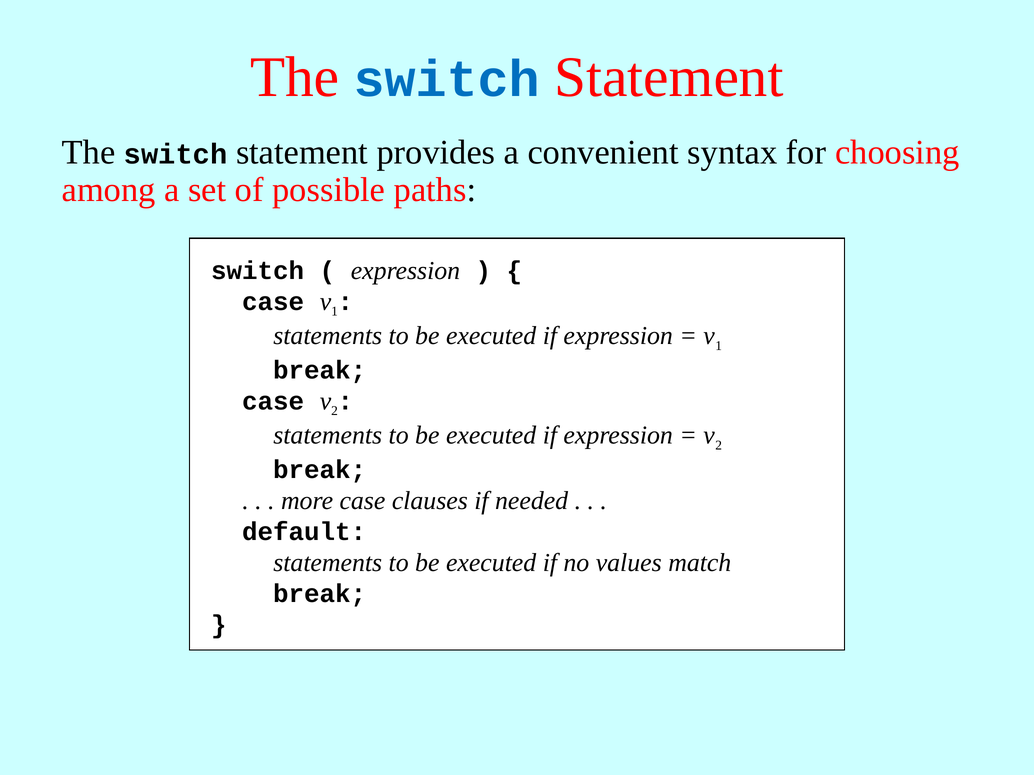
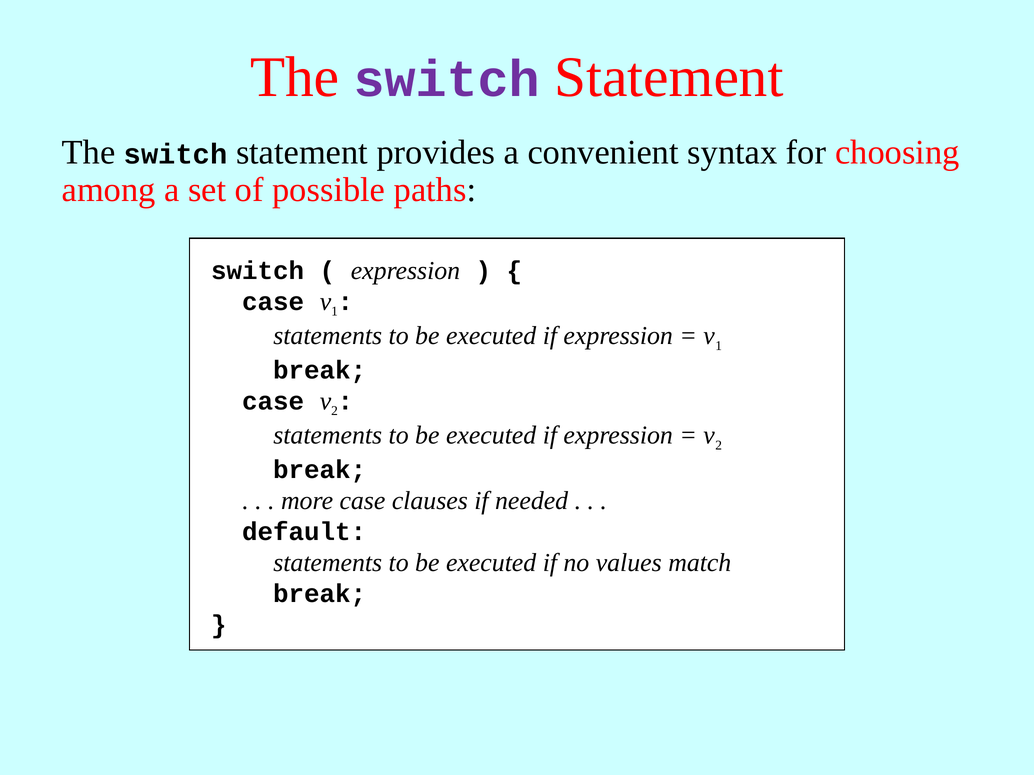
switch colour: blue -> purple (447, 79)
